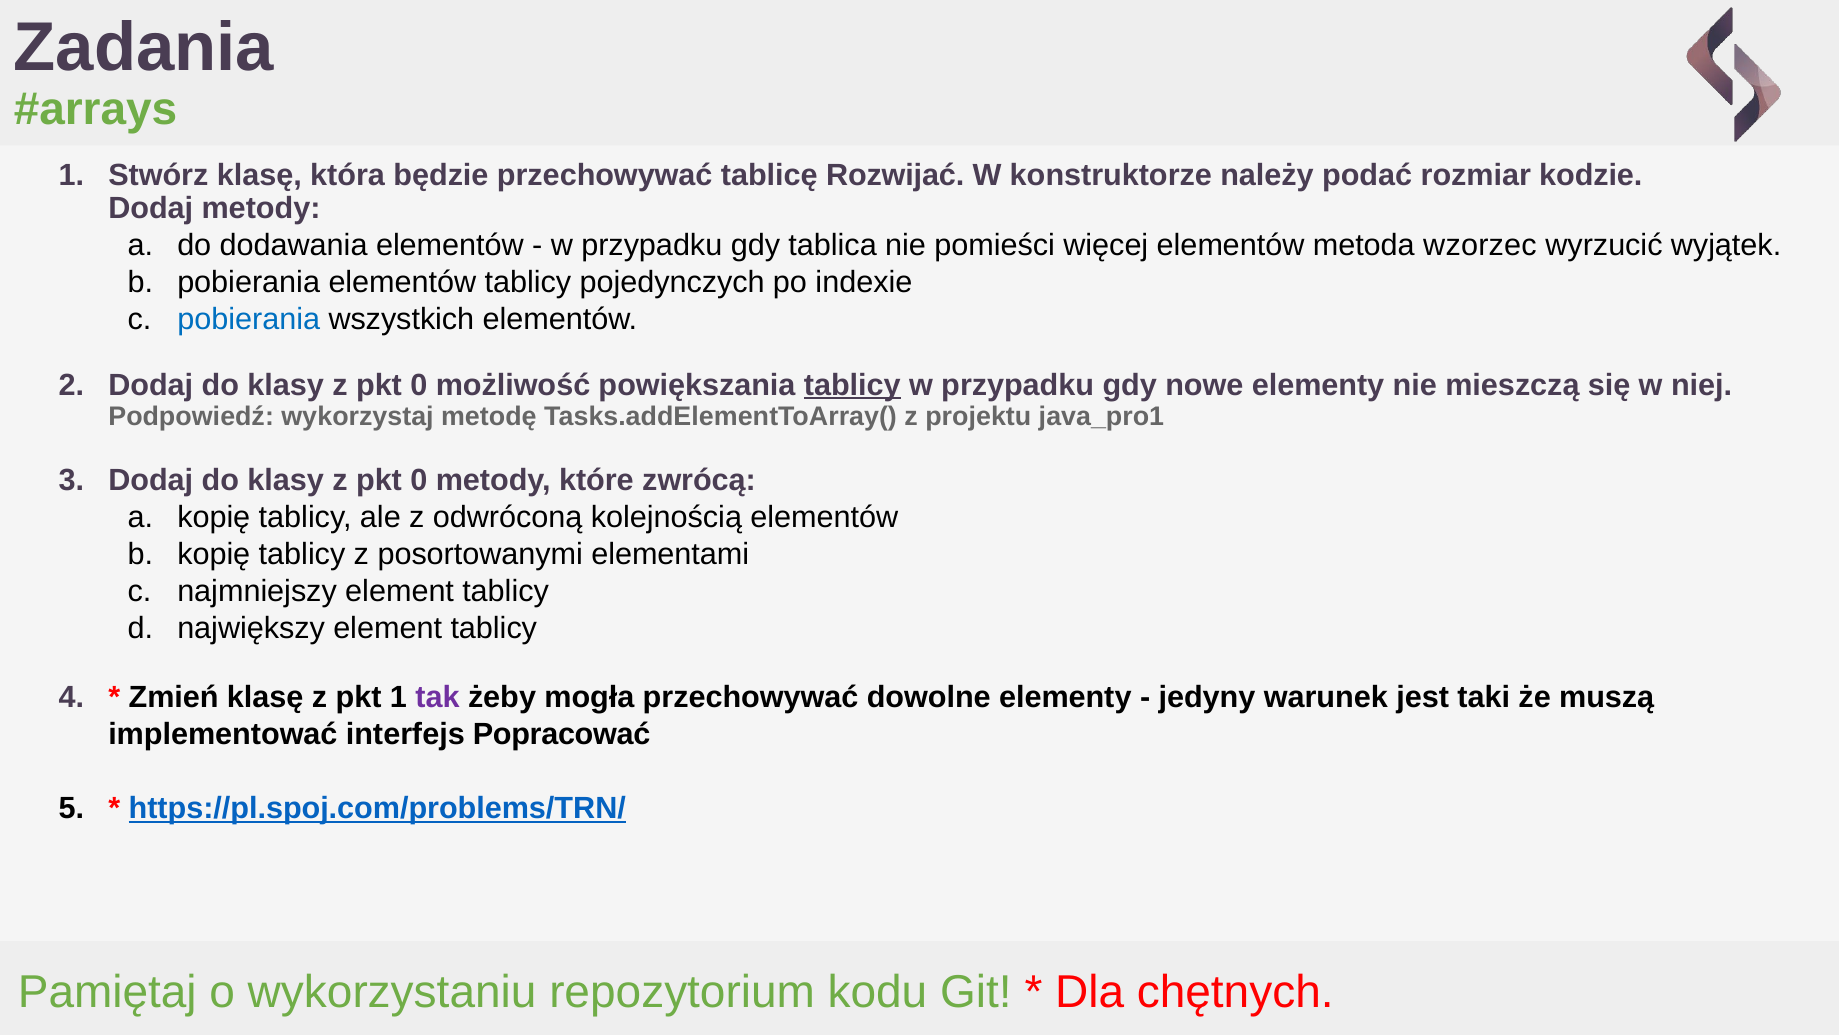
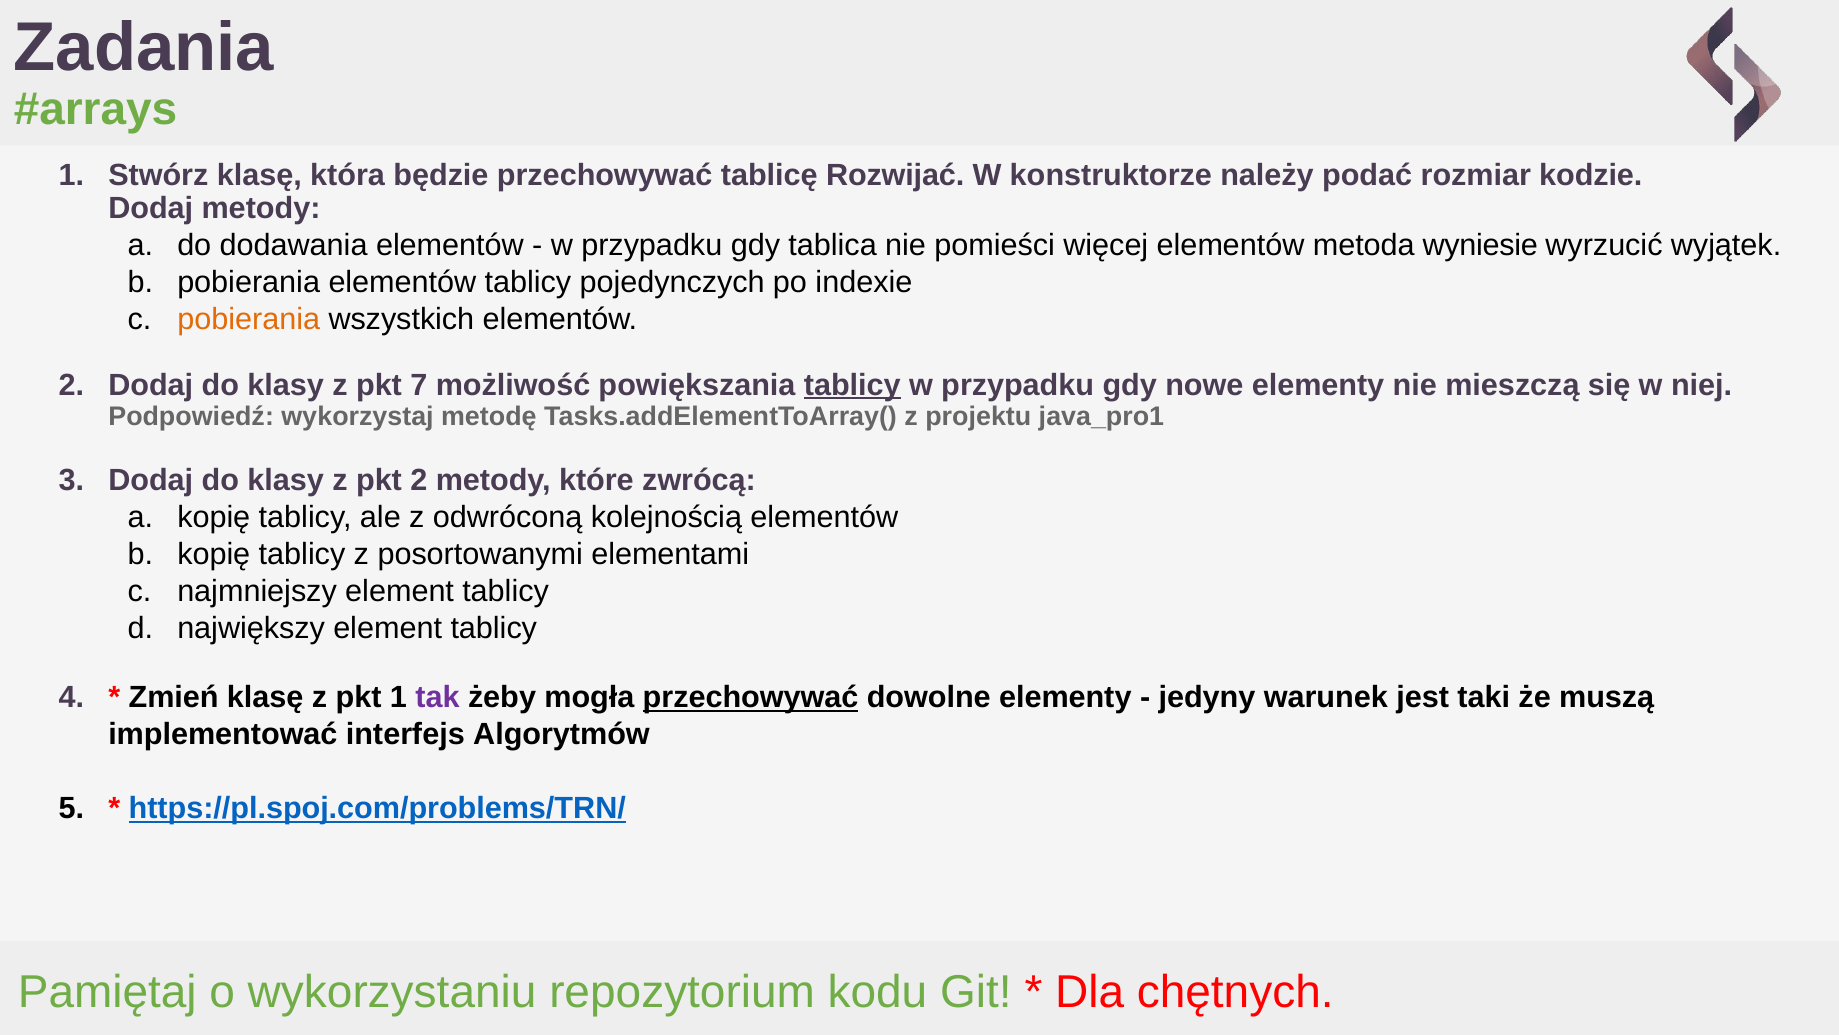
wzorzec: wzorzec -> wyniesie (1480, 246)
pobierania colour: blue -> orange (249, 319)
0: 0 -> 7 (419, 385)
0: 0 -> 2 (419, 480)
przechowywać underline: none -> present (751, 697)
Popracować: Popracować -> Algorytmów (561, 734)
